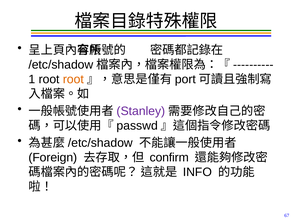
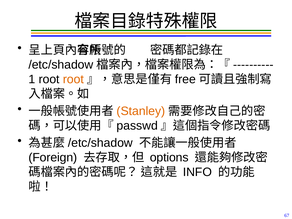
port: port -> free (185, 79)
Stanley colour: purple -> orange (141, 111)
confirm: confirm -> options (169, 157)
